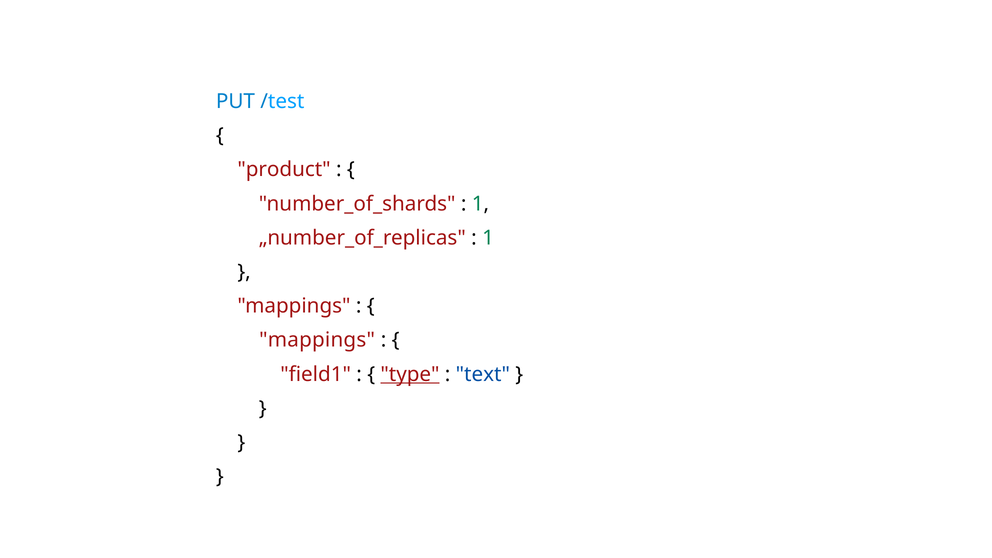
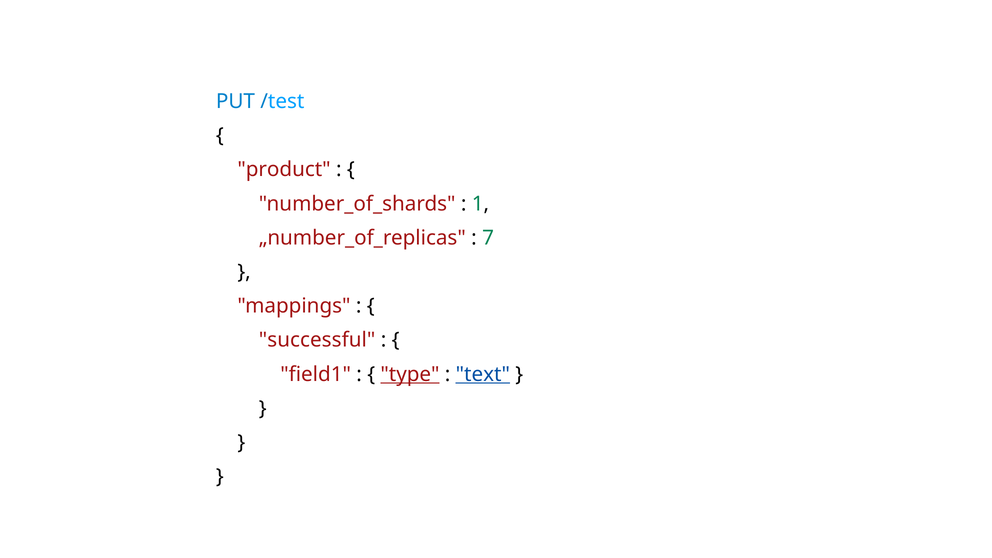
1: 1 -> 7 (488, 238)
mappings: mappings -> successful (317, 340)
text underline: none -> present (483, 374)
